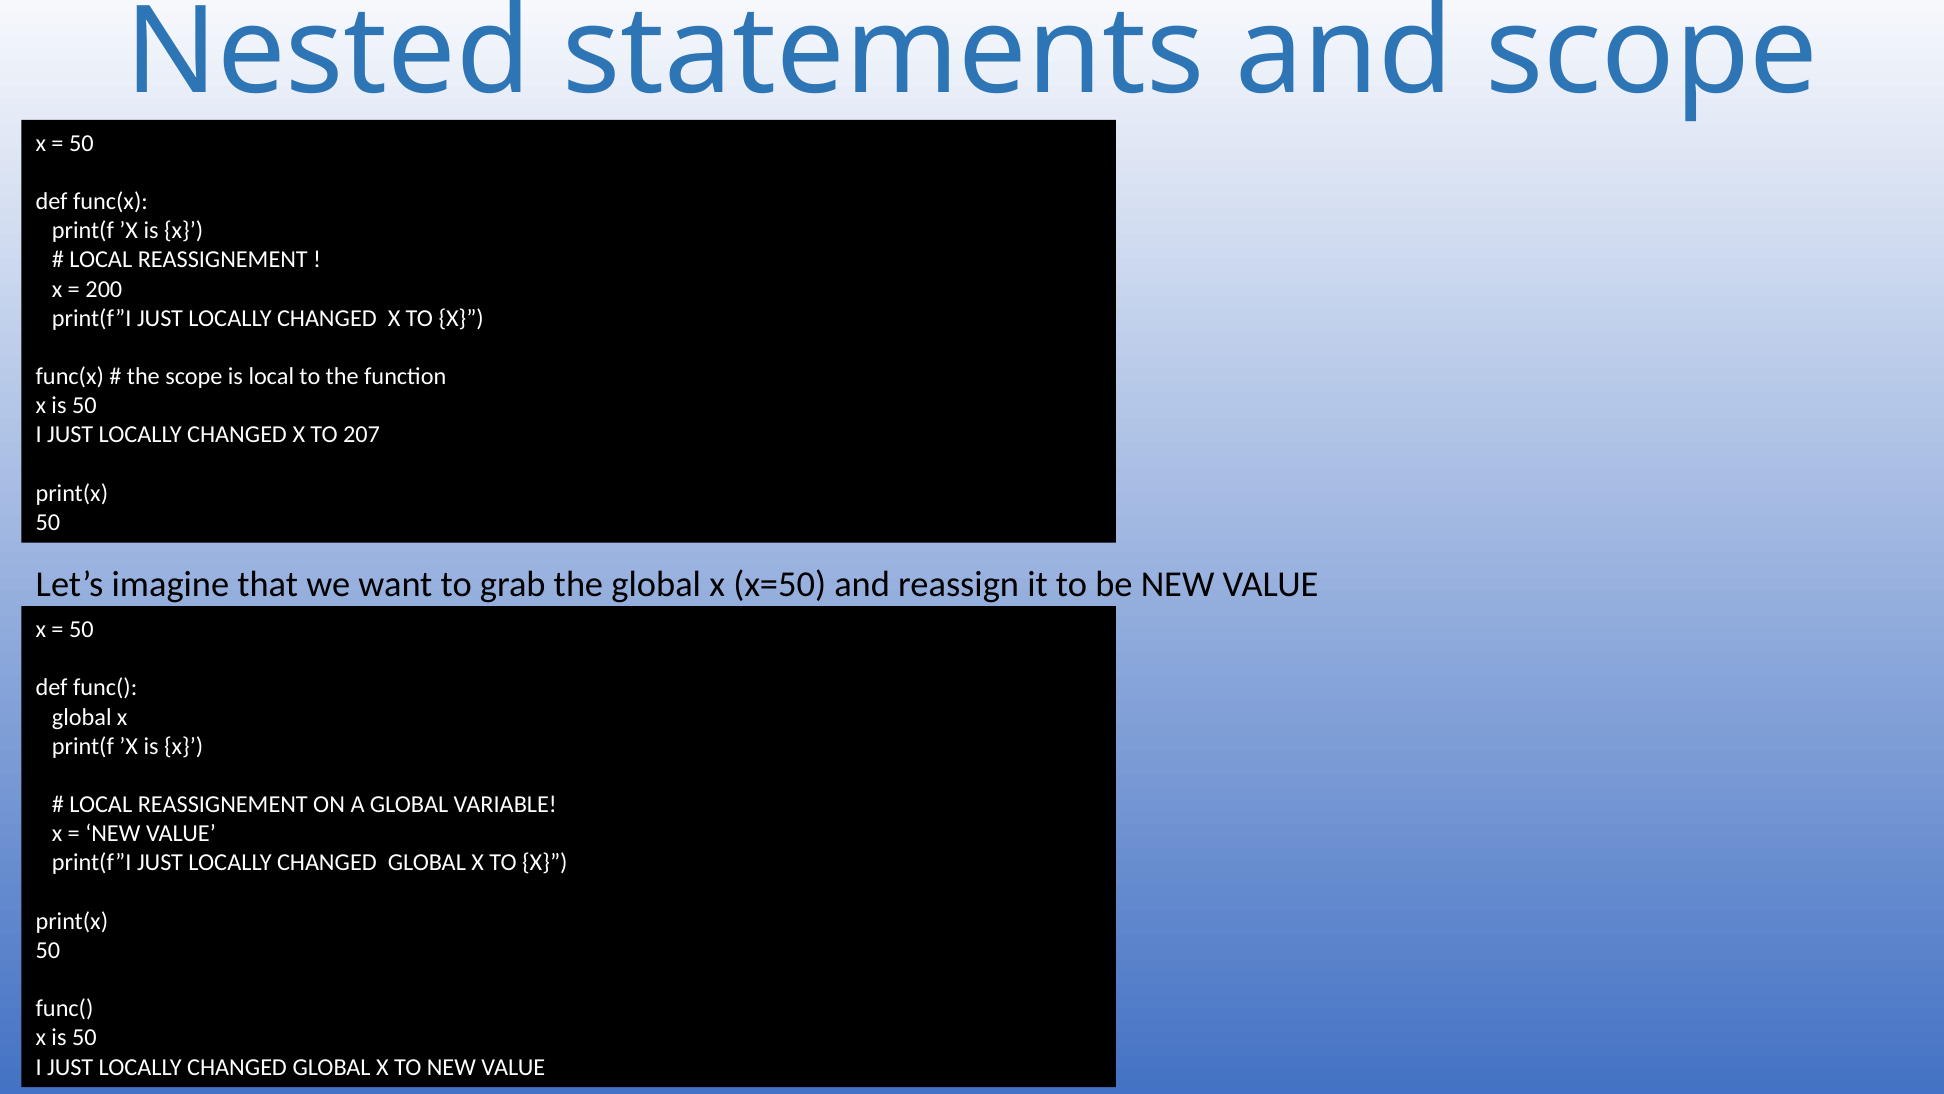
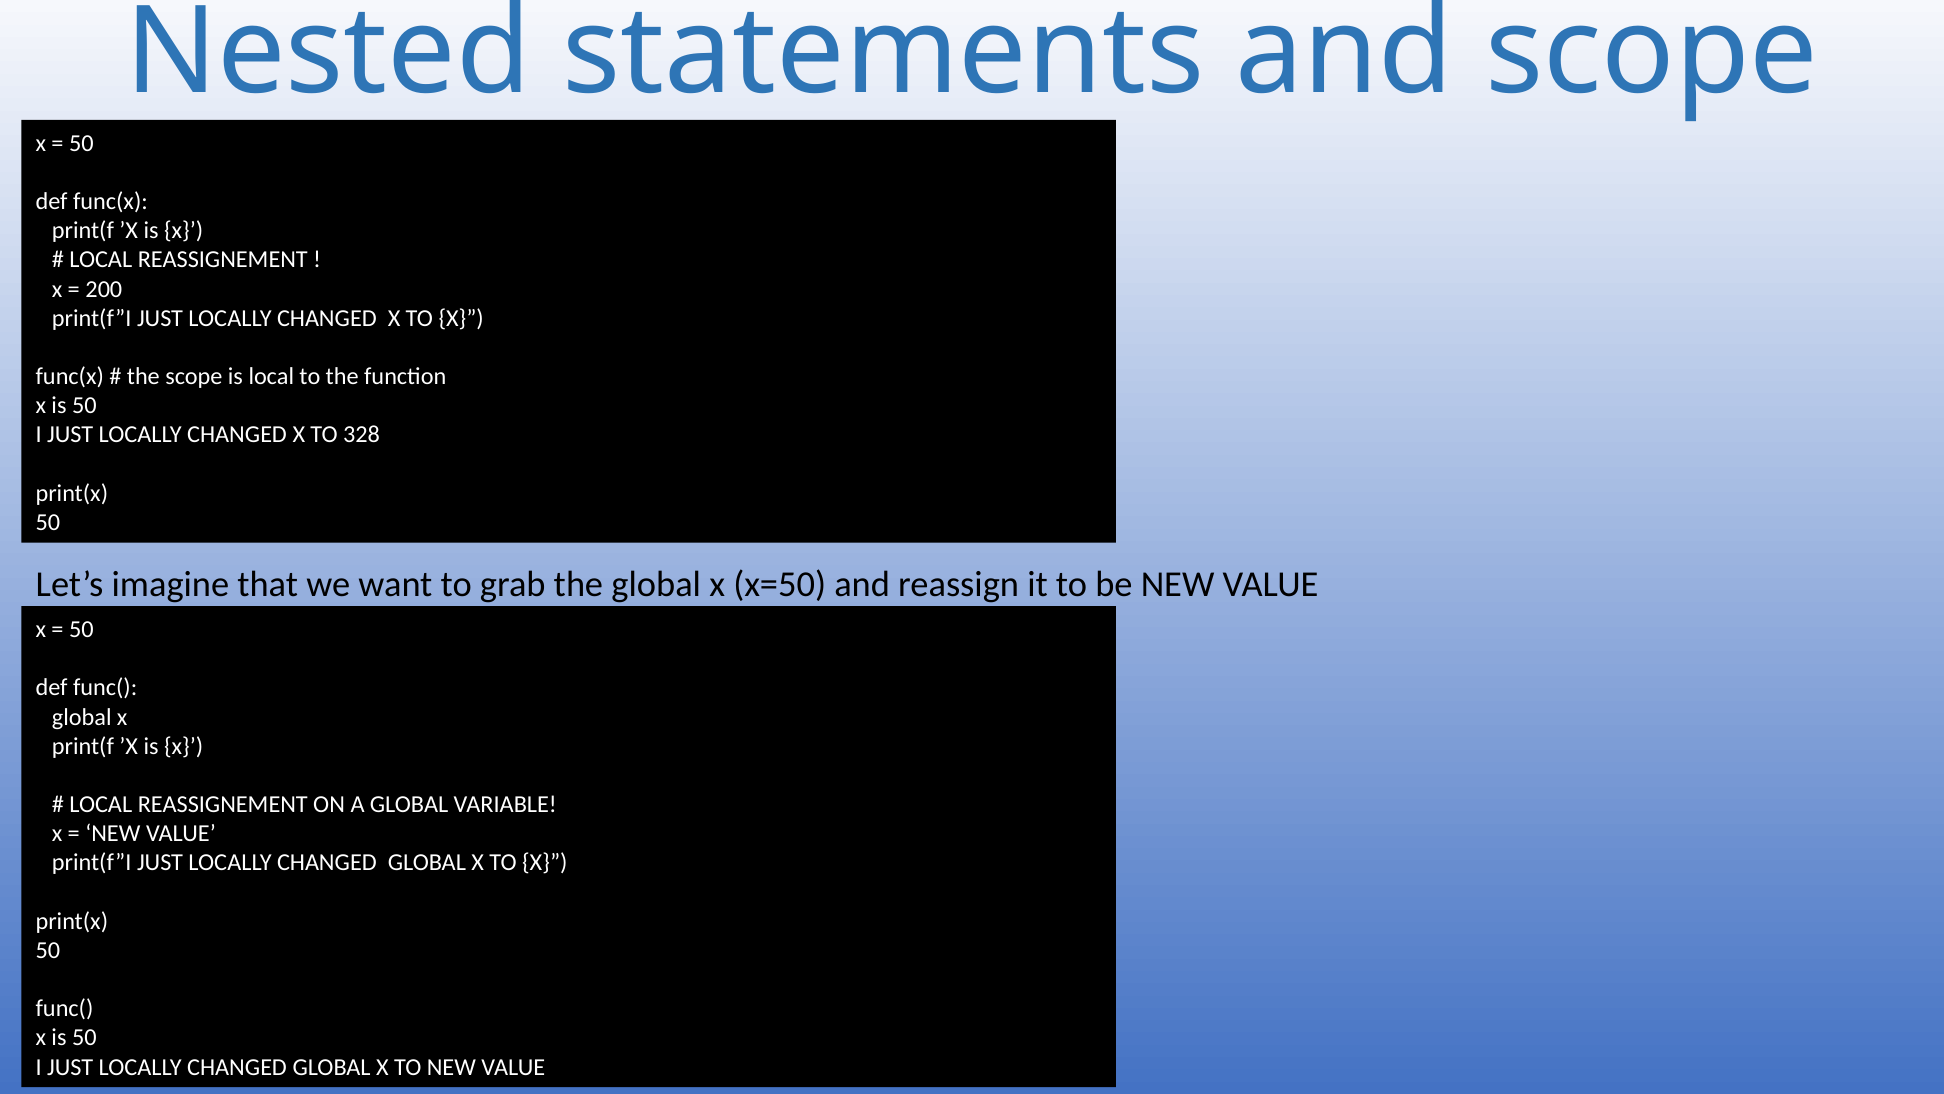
207: 207 -> 328 (362, 435)
